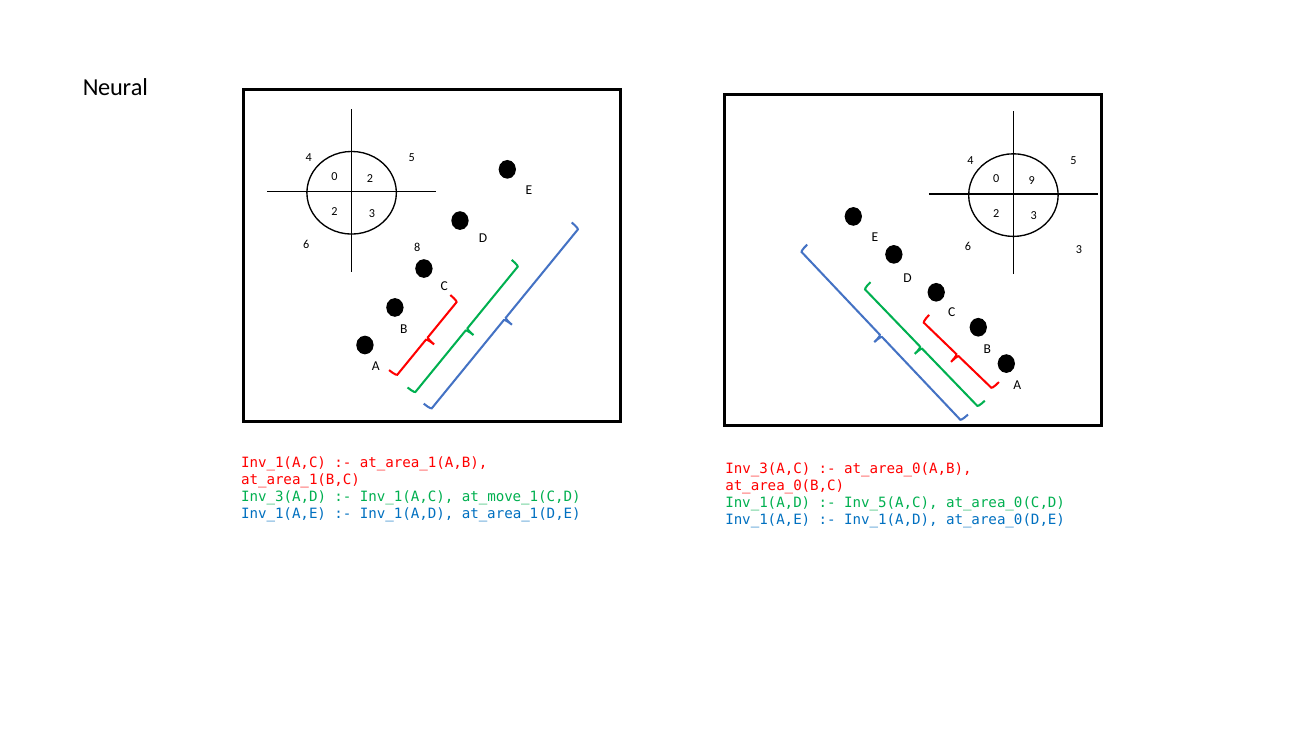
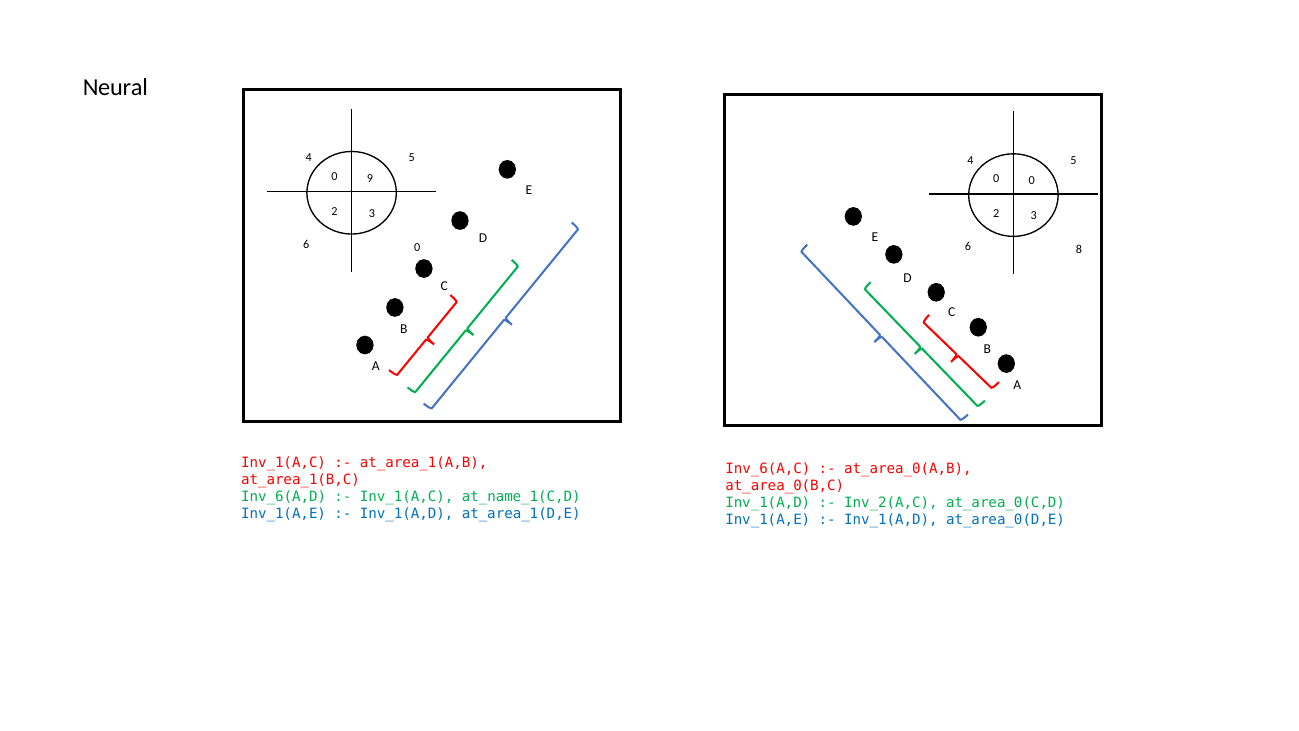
0 2: 2 -> 9 (370, 179)
0 9: 9 -> 0 (1032, 181)
6 8: 8 -> 0 (417, 247)
6 3: 3 -> 8 (1079, 249)
Inv_3(A,C: Inv_3(A,C -> Inv_6(A,C (768, 469)
Inv_3(A,D: Inv_3(A,D -> Inv_6(A,D (284, 496)
at_move_1(C,D: at_move_1(C,D -> at_name_1(C,D (521, 496)
Inv_5(A,C: Inv_5(A,C -> Inv_2(A,C (891, 503)
